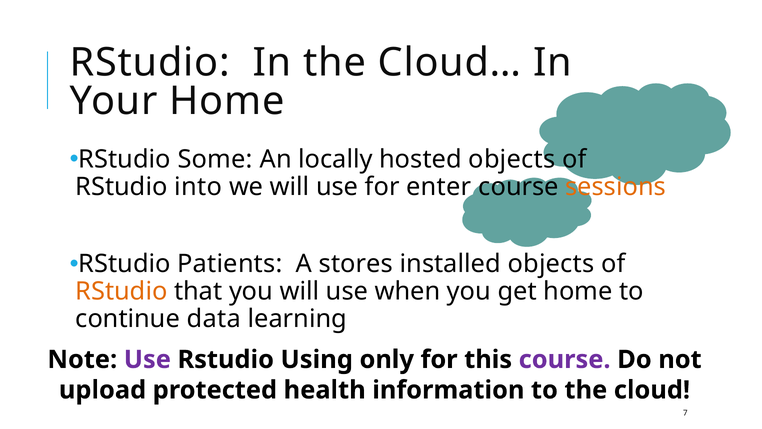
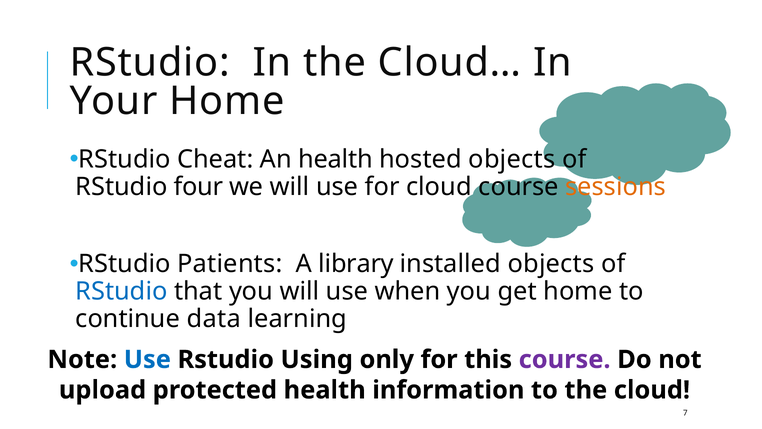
Some: Some -> Cheat (215, 159)
An locally: locally -> health (336, 159)
into: into -> four (198, 187)
for enter: enter -> cloud (439, 187)
stores: stores -> library (356, 264)
RStudio colour: orange -> blue (121, 291)
Use colour: purple -> blue (147, 359)
